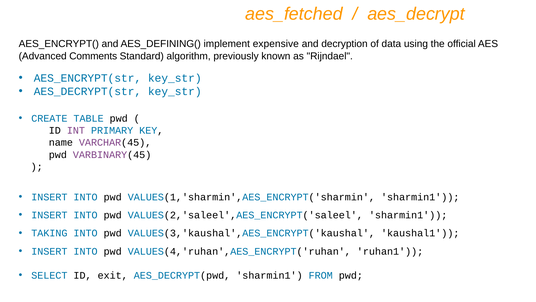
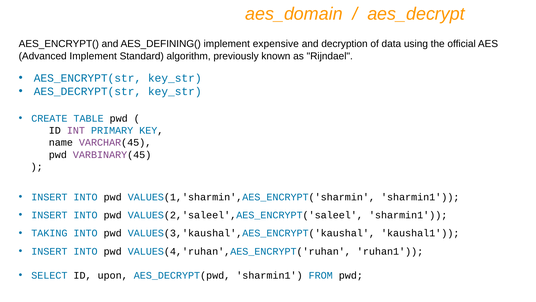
aes_fetched: aes_fetched -> aes_domain (294, 14)
Advanced Comments: Comments -> Implement (93, 56)
exit: exit -> upon (113, 275)
